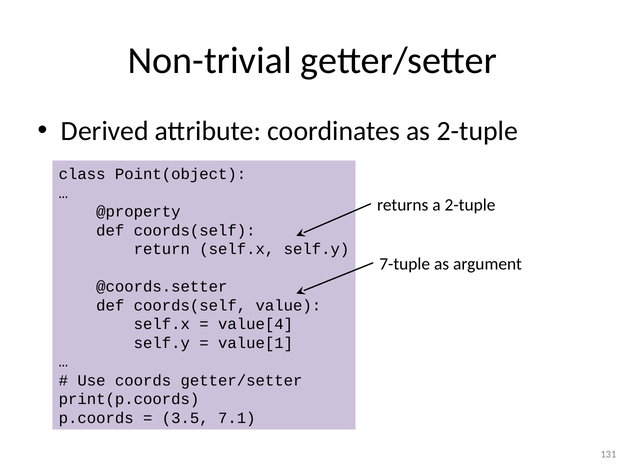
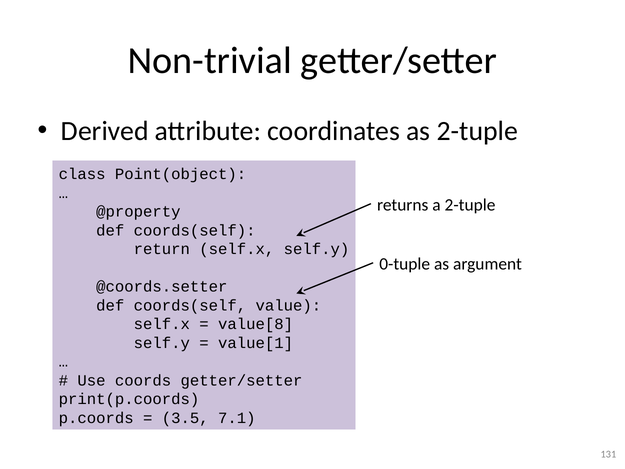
7-tuple: 7-tuple -> 0-tuple (405, 264)
value[4: value[4 -> value[8 (256, 324)
